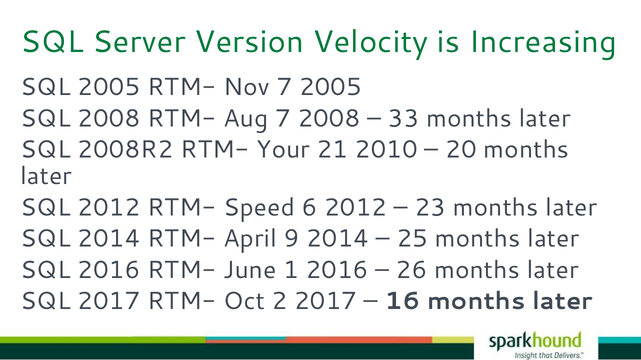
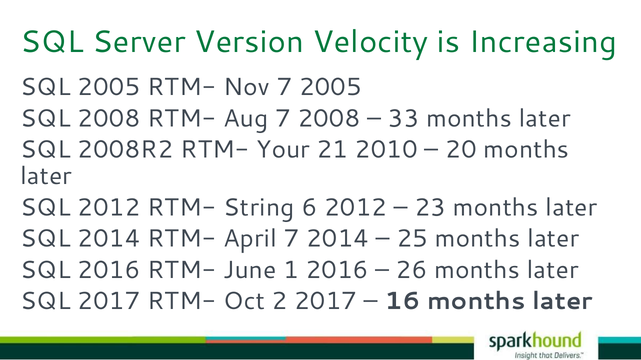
Speed: Speed -> String (259, 208)
April 9: 9 -> 7 (292, 239)
